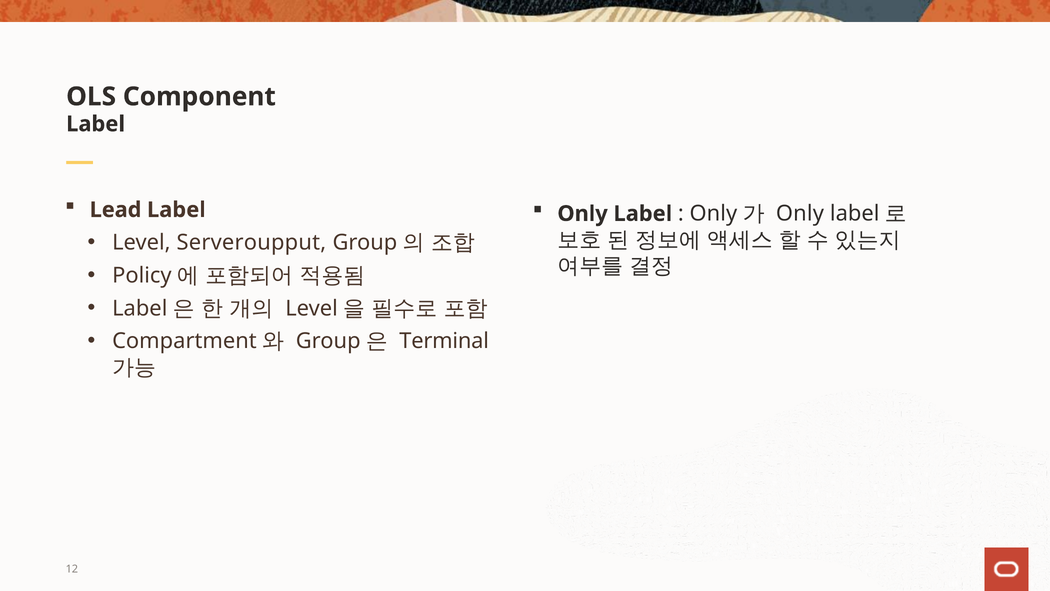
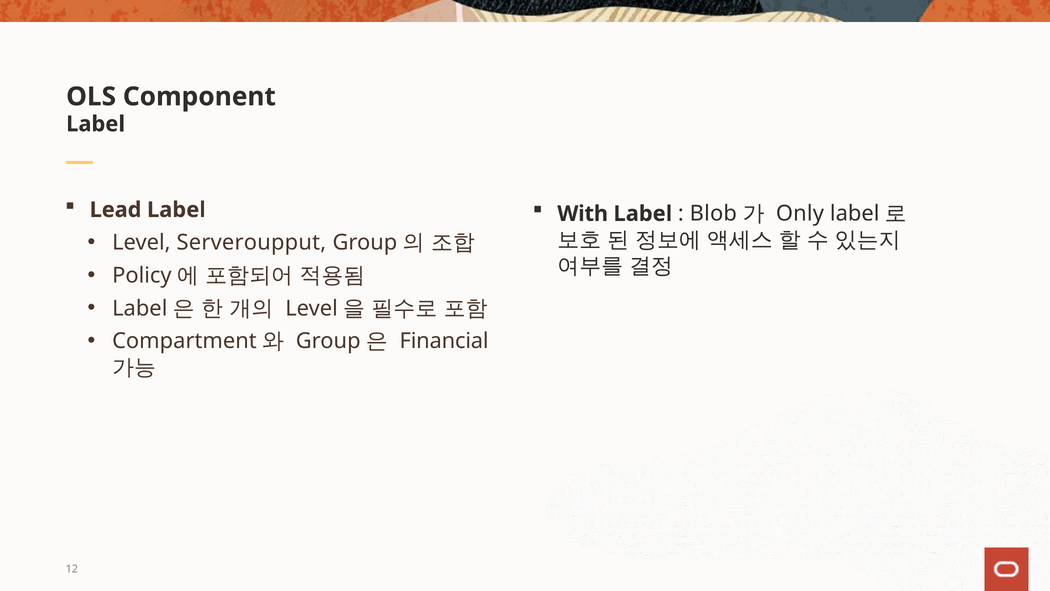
Only: Only -> With (583, 214)
Only: Only -> Blob (713, 214)
Terminal: Terminal -> Financial (444, 341)
